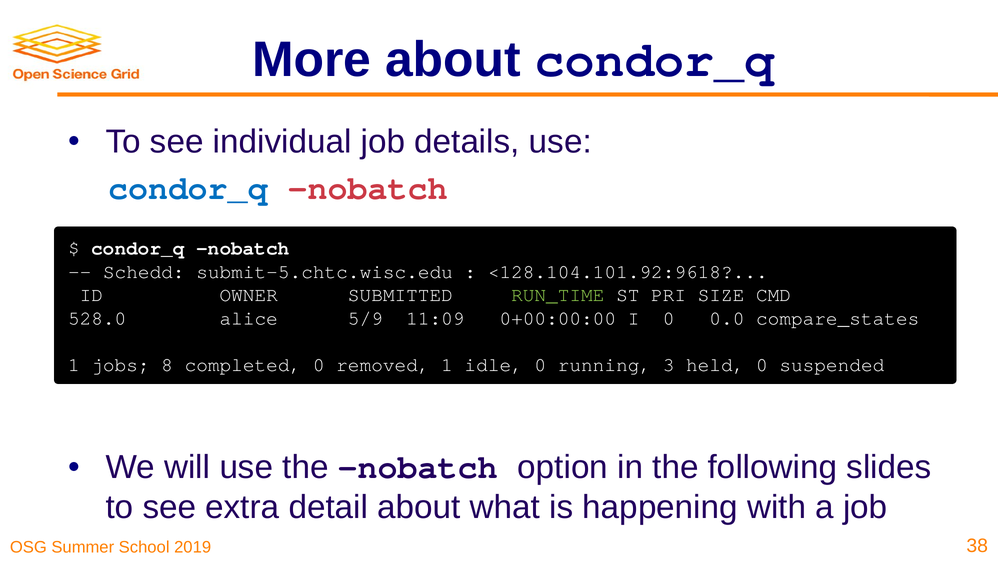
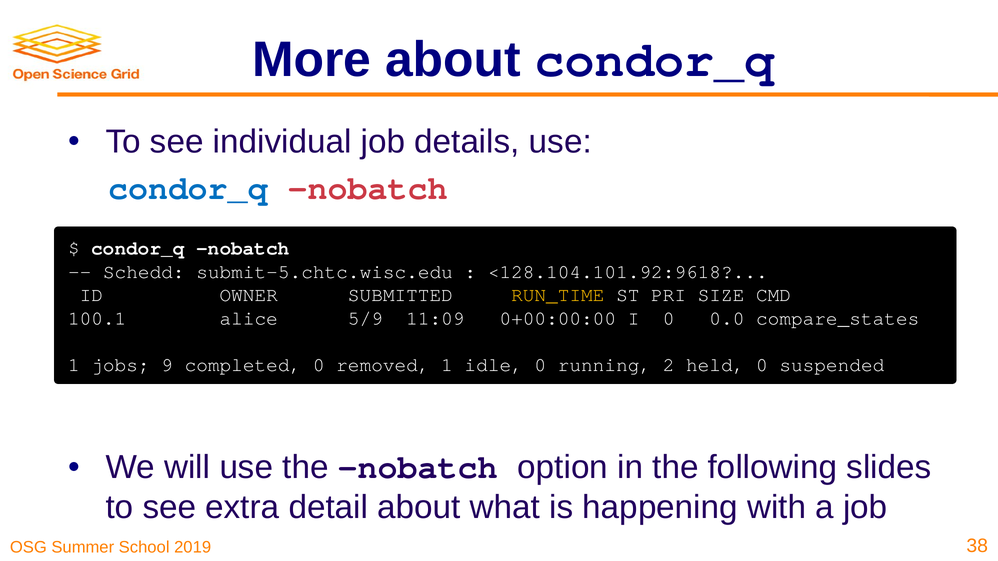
RUN_TIME colour: light green -> yellow (558, 295)
528.0: 528.0 -> 100.1 (97, 319)
8: 8 -> 9 (167, 365)
3: 3 -> 2 (669, 365)
